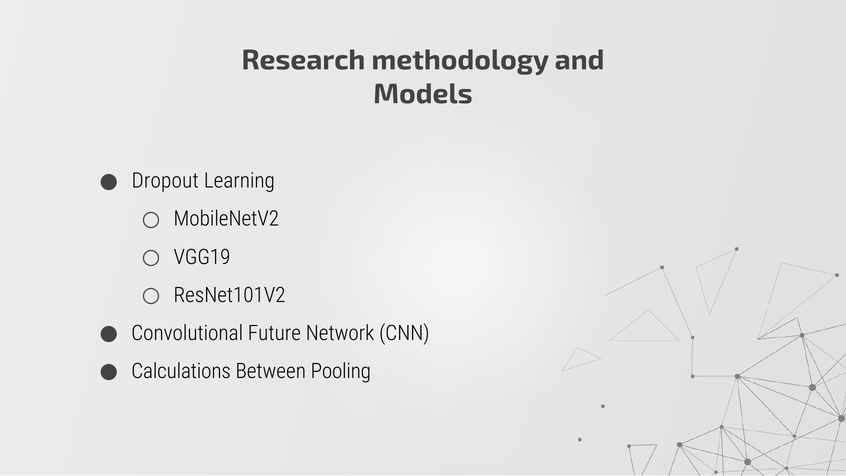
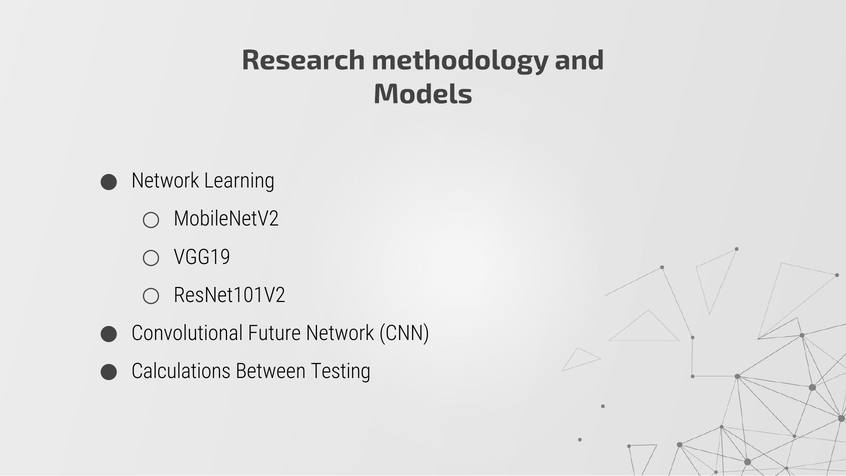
Dropout: Dropout -> Network (165, 181)
Pooling: Pooling -> Testing (341, 371)
